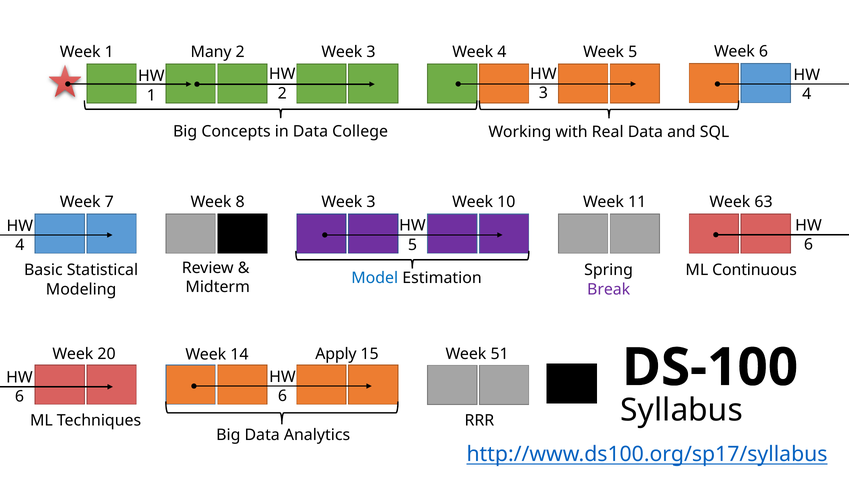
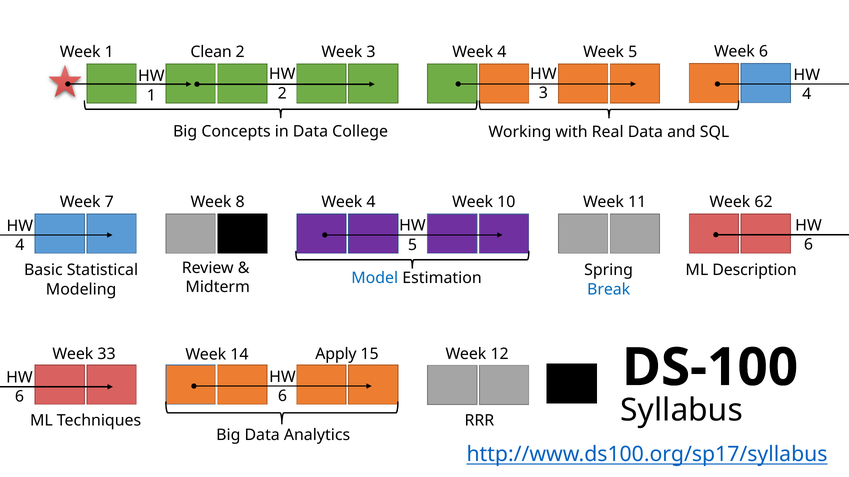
Many: Many -> Clean (211, 52)
8 Week 3: 3 -> 4 (371, 202)
63: 63 -> 62 (764, 202)
Continuous: Continuous -> Description (755, 270)
Break colour: purple -> blue (609, 290)
20: 20 -> 33 (107, 355)
51: 51 -> 12 (500, 355)
